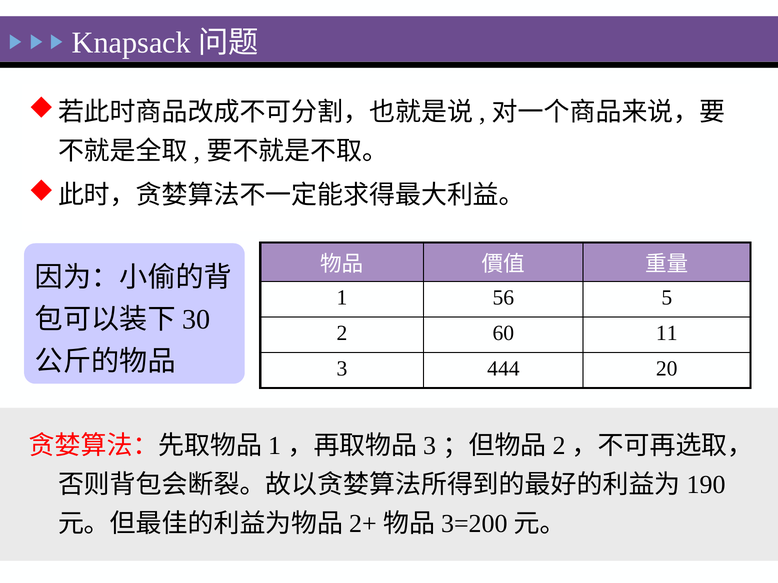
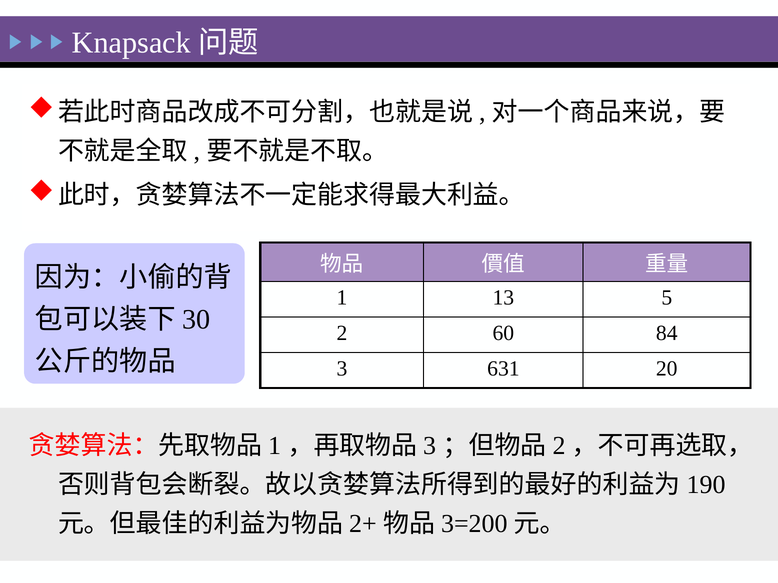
56: 56 -> 13 (503, 298)
11: 11 -> 84 (667, 333)
444: 444 -> 631 (503, 369)
